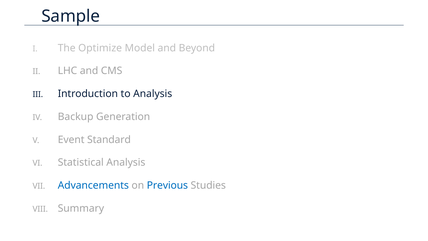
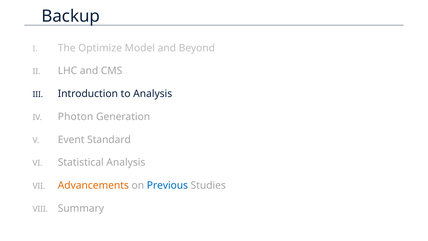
Sample: Sample -> Backup (71, 16)
Backup: Backup -> Photon (76, 117)
Advancements colour: blue -> orange (93, 185)
